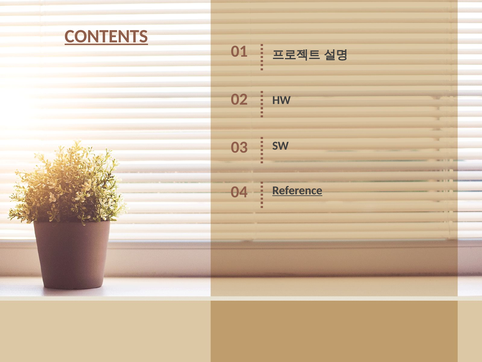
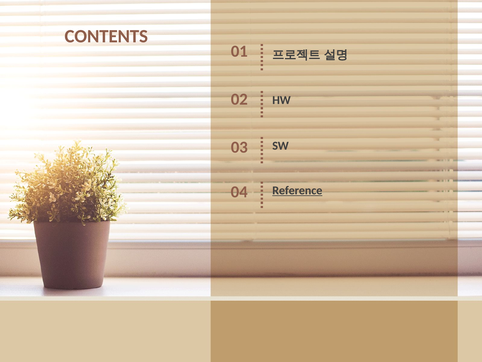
CONTENTS underline: present -> none (106, 36)
